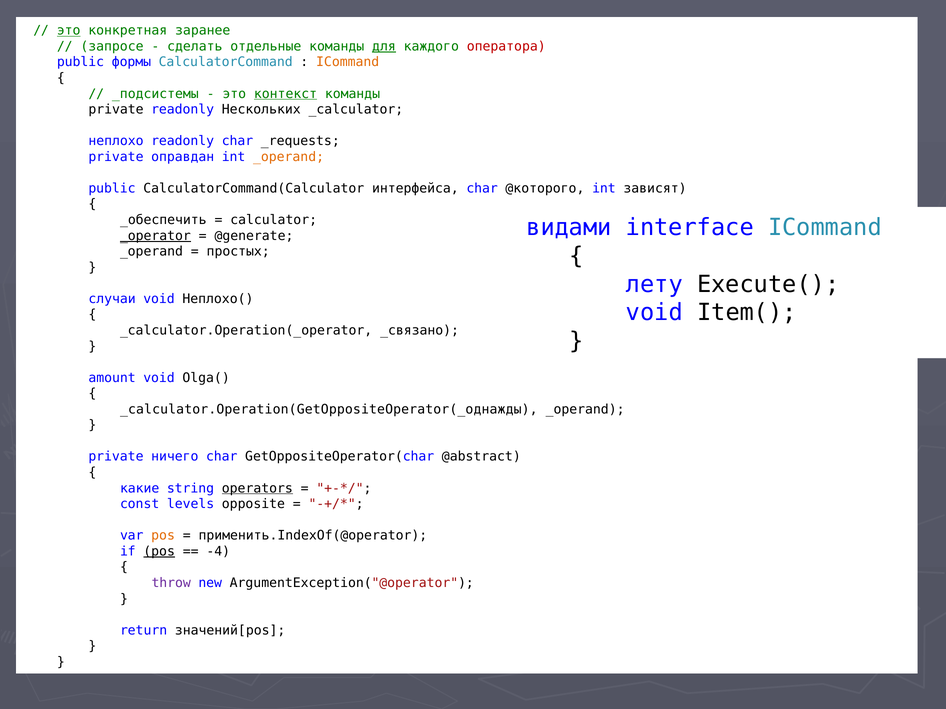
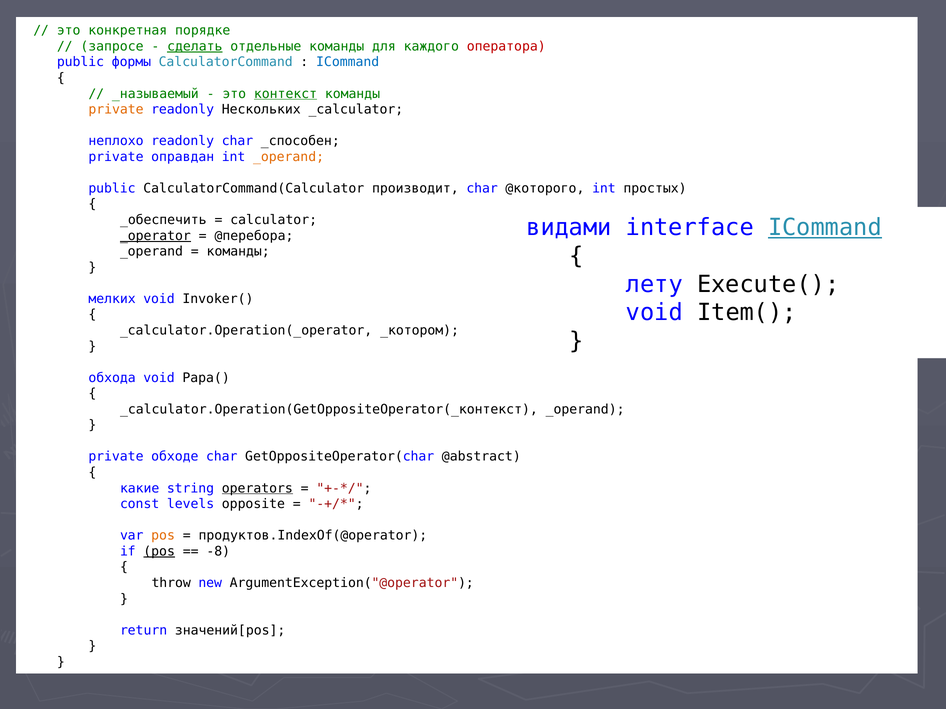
это underline: present -> none (69, 31)
заранее: заранее -> порядке (203, 31)
сделать underline: none -> present (195, 46)
для underline: present -> none (384, 46)
ICommand colour: orange -> blue (348, 62)
_подсистемы: _подсистемы -> _называемый (155, 94)
private colour: black -> orange (116, 110)
_requests: _requests -> _способен (300, 141)
интерфейса: интерфейса -> производит (415, 189)
зависят: зависят -> простых (655, 189)
ICommand underline: none -> present (825, 228)
@generate: @generate -> @перебора (254, 236)
простых: простых -> команды (238, 252)
случаи: случаи -> мелких (112, 299)
Неплохо(: Неплохо( -> Invoker( (218, 299)
_связано: _связано -> _котором (420, 331)
amount: amount -> обхода (112, 378)
Olga(: Olga( -> Papa( (206, 378)
_calculator.Operation(GetOppositeOperator(_однажды: _calculator.Operation(GetOppositeOperator(_однажды -> _calculator.Operation(GetOppositeOperator(_контекст (329, 410)
ничего: ничего -> обходе (175, 457)
применить.IndexOf(@operator: применить.IndexOf(@operator -> продуктов.IndexOf(@operator (313, 536)
-4: -4 -> -8 (218, 552)
throw colour: purple -> black (171, 583)
